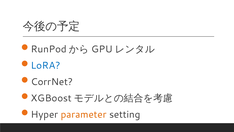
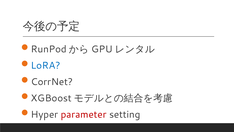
parameter colour: orange -> red (84, 114)
